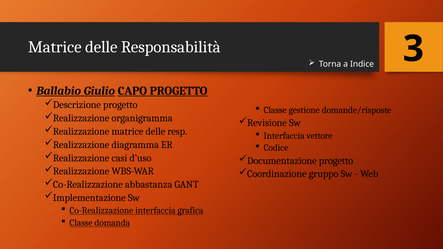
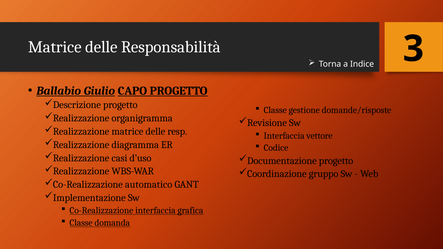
abbastanza: abbastanza -> automatico (149, 185)
